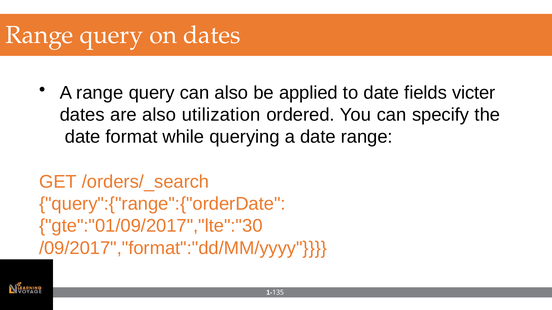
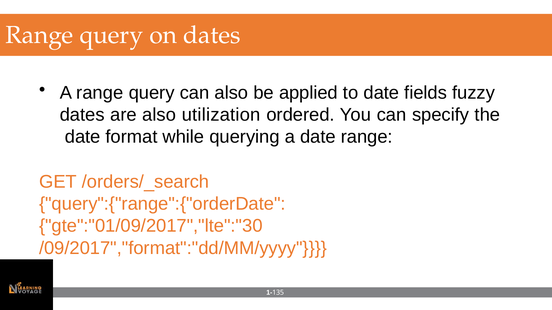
victer: victer -> fuzzy (474, 93)
